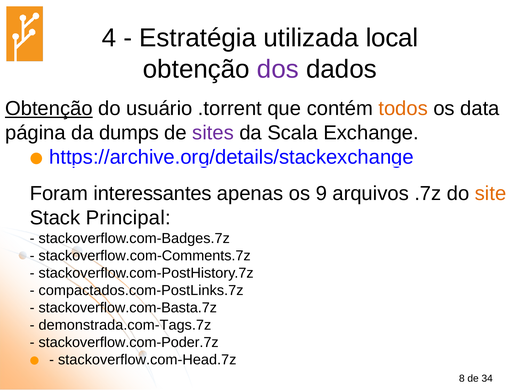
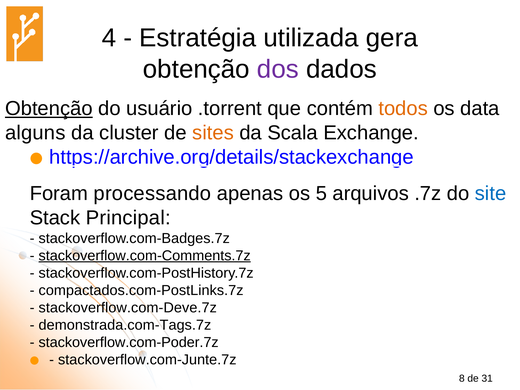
local: local -> gera (392, 38)
página: página -> alguns (35, 133)
dumps: dumps -> cluster (129, 133)
sites colour: purple -> orange (213, 133)
interessantes: interessantes -> processando (152, 194)
9: 9 -> 5 (321, 194)
site colour: orange -> blue (491, 194)
stackoverflow.com-Comments.7z underline: none -> present (145, 256)
stackoverflow.com-Basta.7z: stackoverflow.com-Basta.7z -> stackoverflow.com-Deve.7z (128, 308)
stackoverflow.com-Head.7z: stackoverflow.com-Head.7z -> stackoverflow.com-Junte.7z (147, 360)
34: 34 -> 31 (487, 379)
